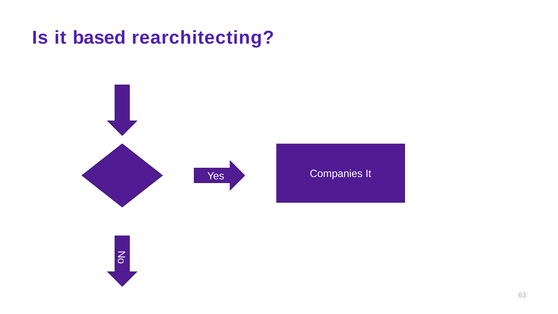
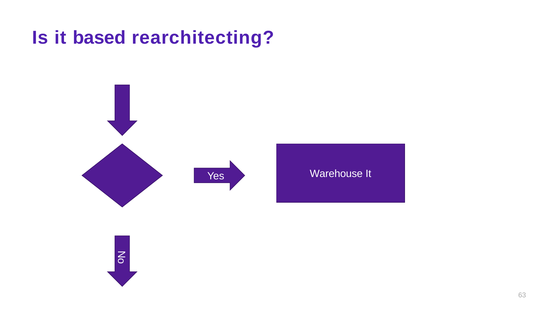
Companies: Companies -> Warehouse (336, 174)
